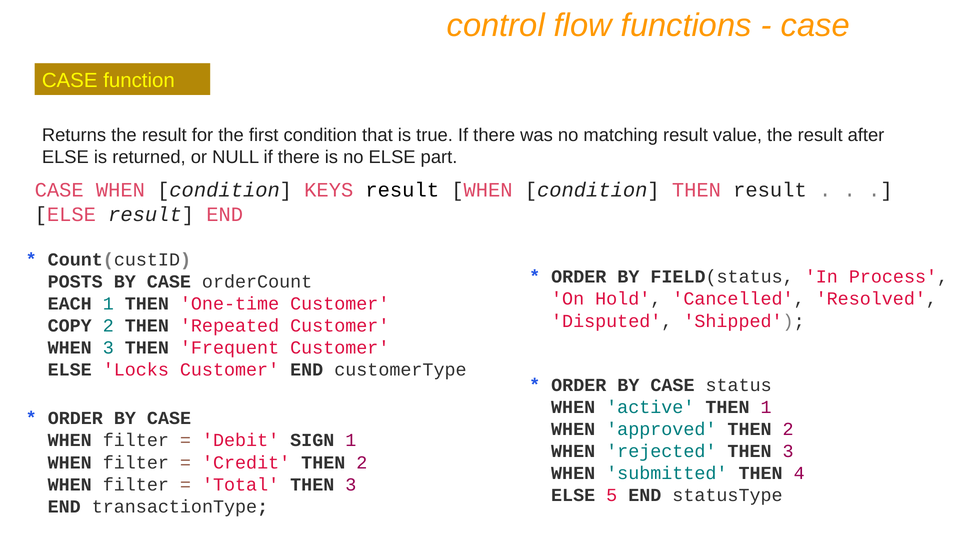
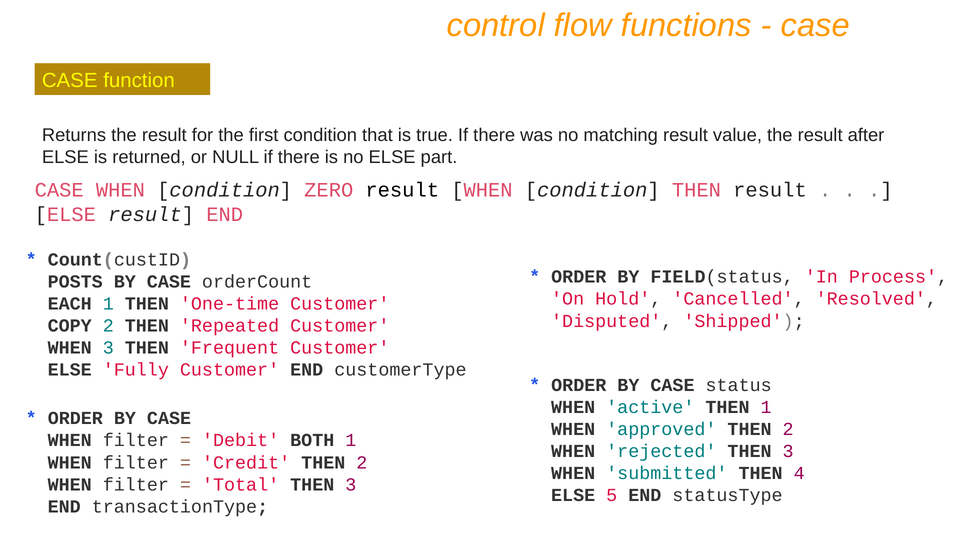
KEYS: KEYS -> ZERO (329, 190)
Locks: Locks -> Fully (136, 370)
SIGN: SIGN -> BOTH (312, 441)
